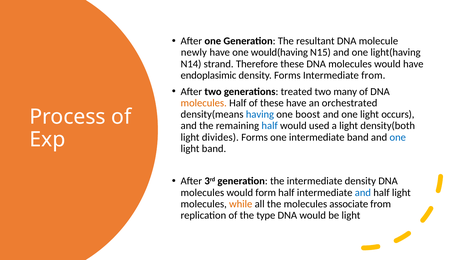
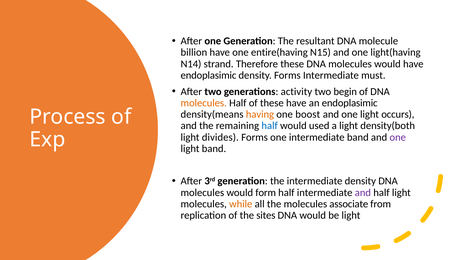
newly: newly -> billion (194, 52)
would(having: would(having -> entire(having (279, 52)
Intermediate from: from -> must (373, 75)
treated: treated -> activity (296, 92)
many: many -> begin (345, 92)
an orchestrated: orchestrated -> endoplasimic (350, 103)
having colour: blue -> orange (260, 114)
one colour: blue -> purple (398, 137)
and colour: blue -> purple (363, 192)
type: type -> sites (266, 215)
